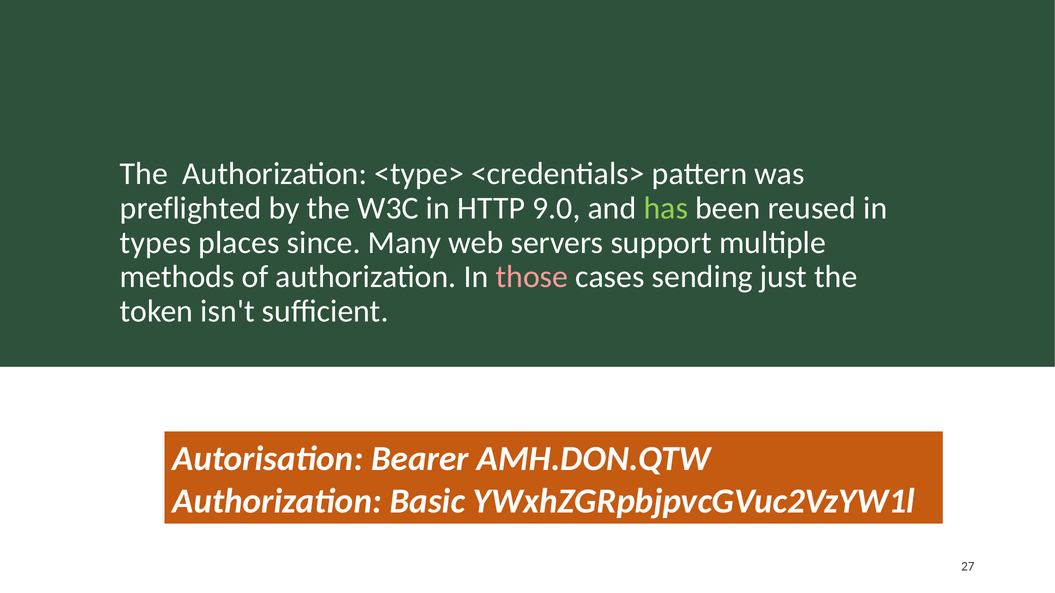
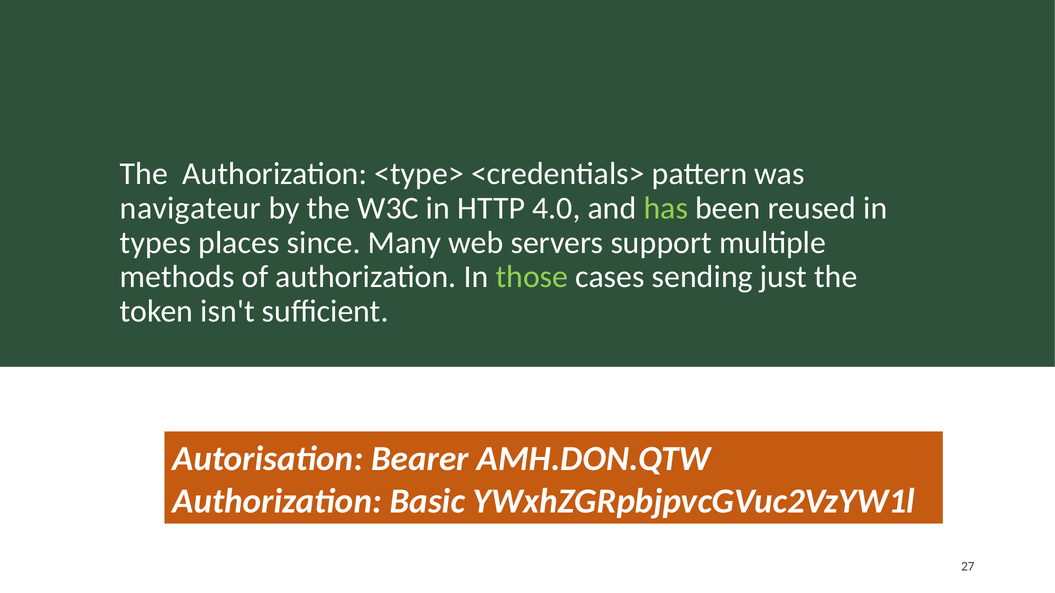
preflighted: preflighted -> navigateur (191, 208)
9.0: 9.0 -> 4.0 (556, 208)
those colour: pink -> light green (532, 277)
